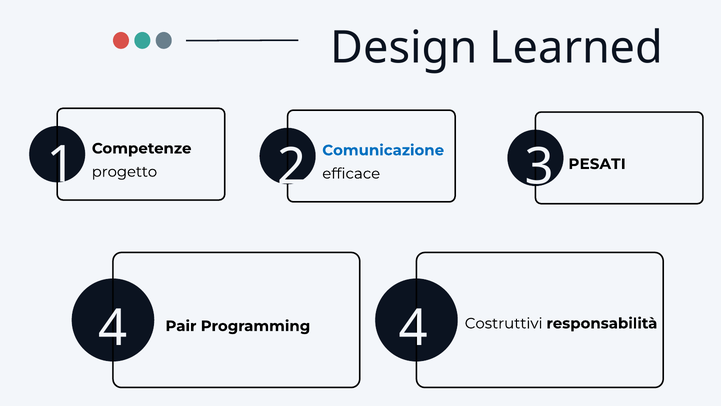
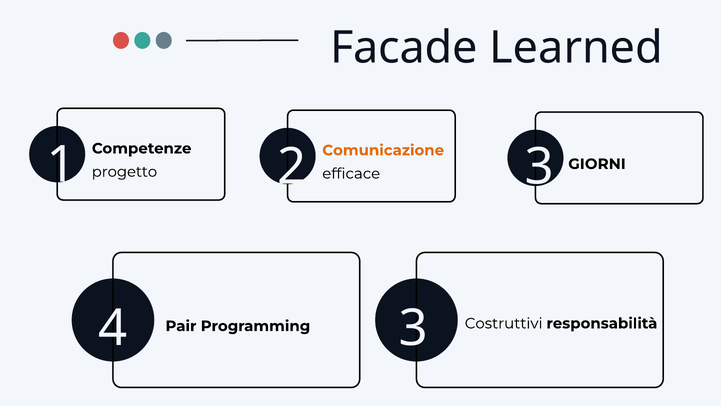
Design: Design -> Facade (404, 48)
Comunicazione colour: blue -> orange (383, 150)
PESATI: PESATI -> GIORNI (597, 164)
4 4: 4 -> 3 (413, 328)
